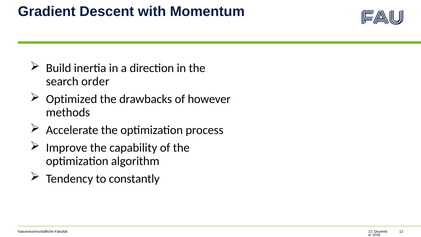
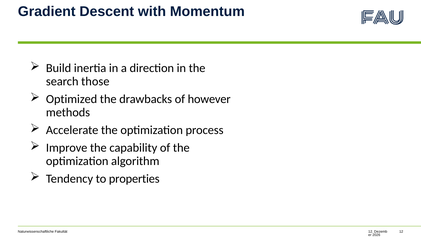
order: order -> those (95, 81)
constantly: constantly -> properties (134, 179)
